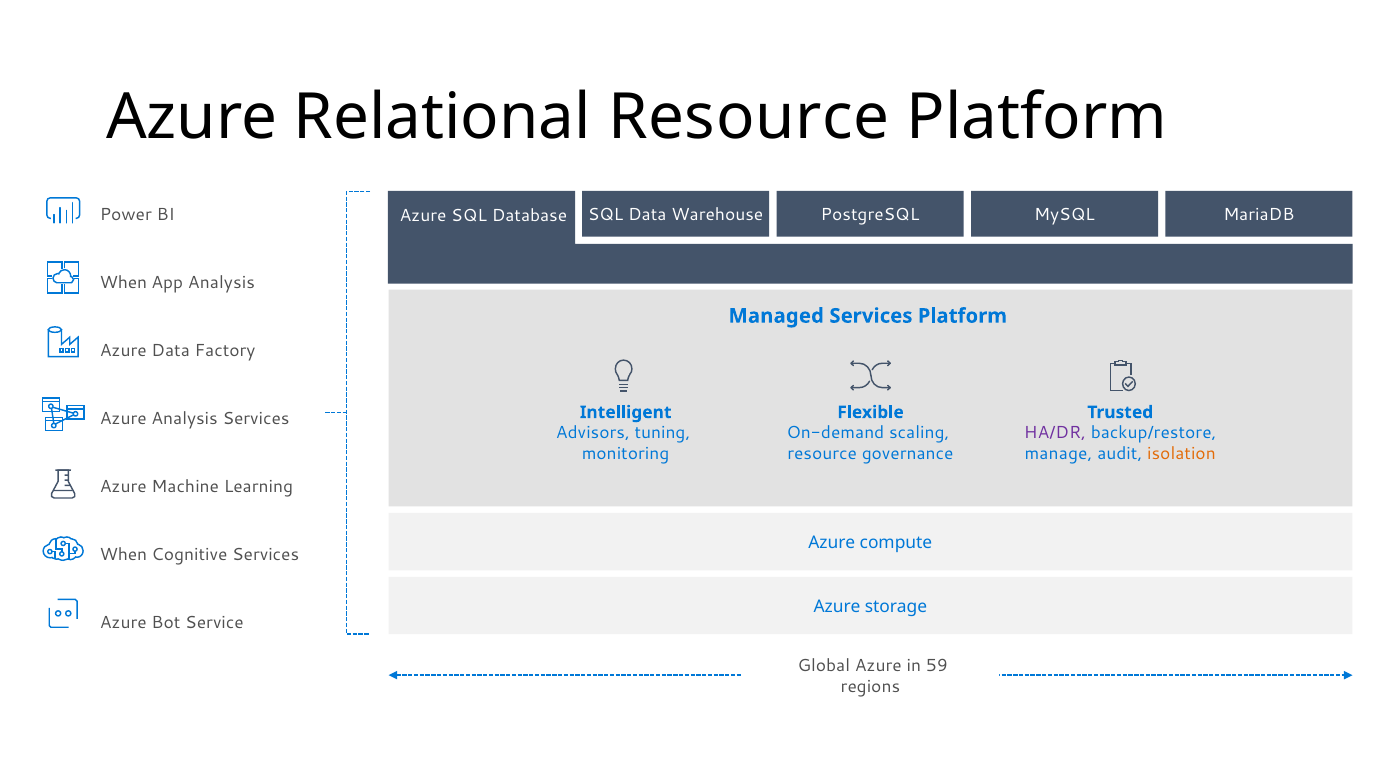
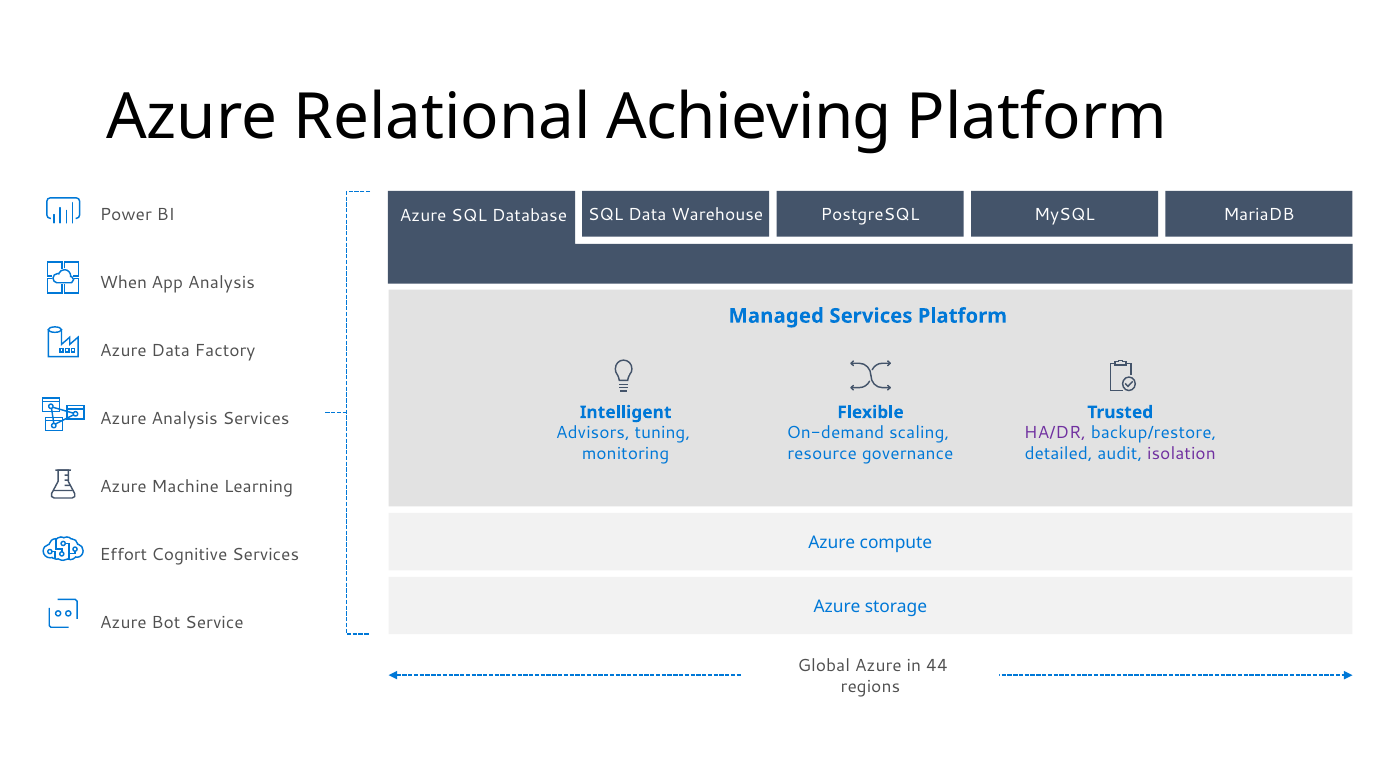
Relational Resource: Resource -> Achieving (749, 117)
manage: manage -> detailed (1059, 454)
isolation colour: orange -> purple (1181, 454)
When: When -> Effort (123, 555)
59: 59 -> 44 (937, 666)
